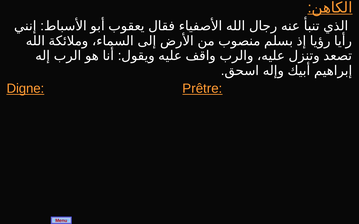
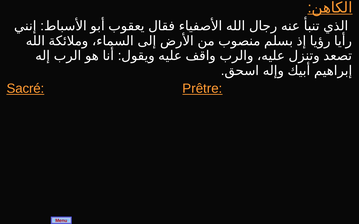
Digne: Digne -> Sacré (25, 89)
